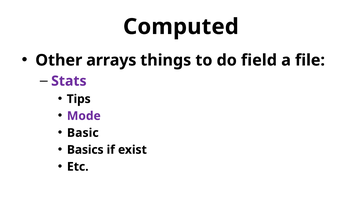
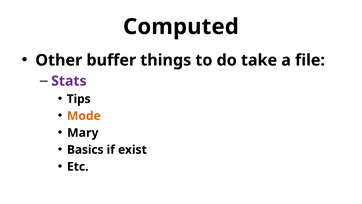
arrays: arrays -> buffer (111, 60)
field: field -> take (259, 60)
Mode colour: purple -> orange (84, 116)
Basic: Basic -> Mary (83, 133)
